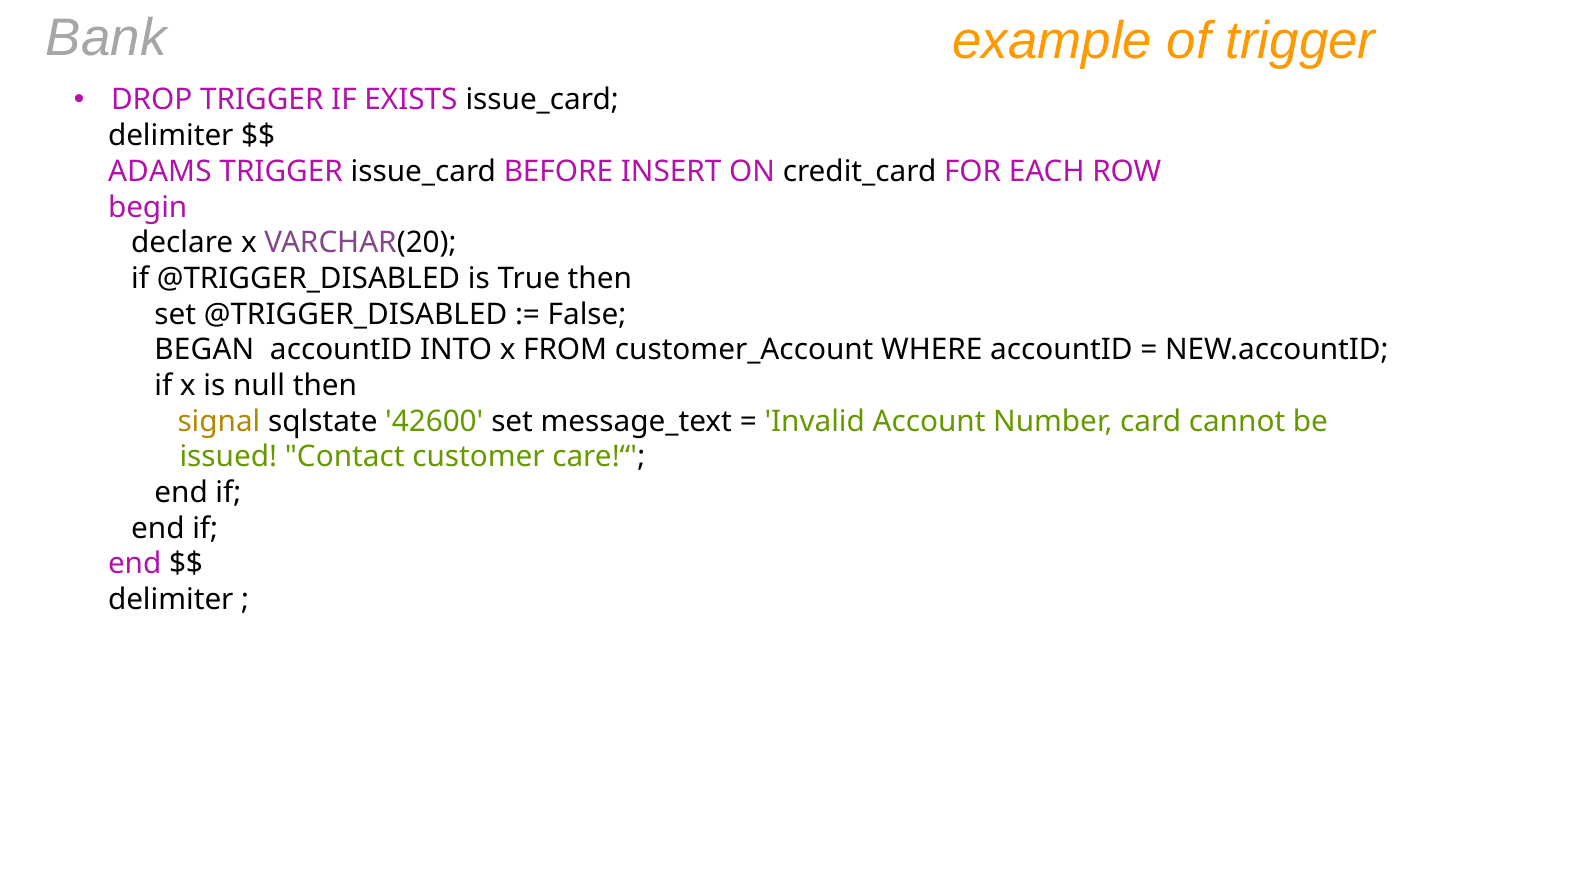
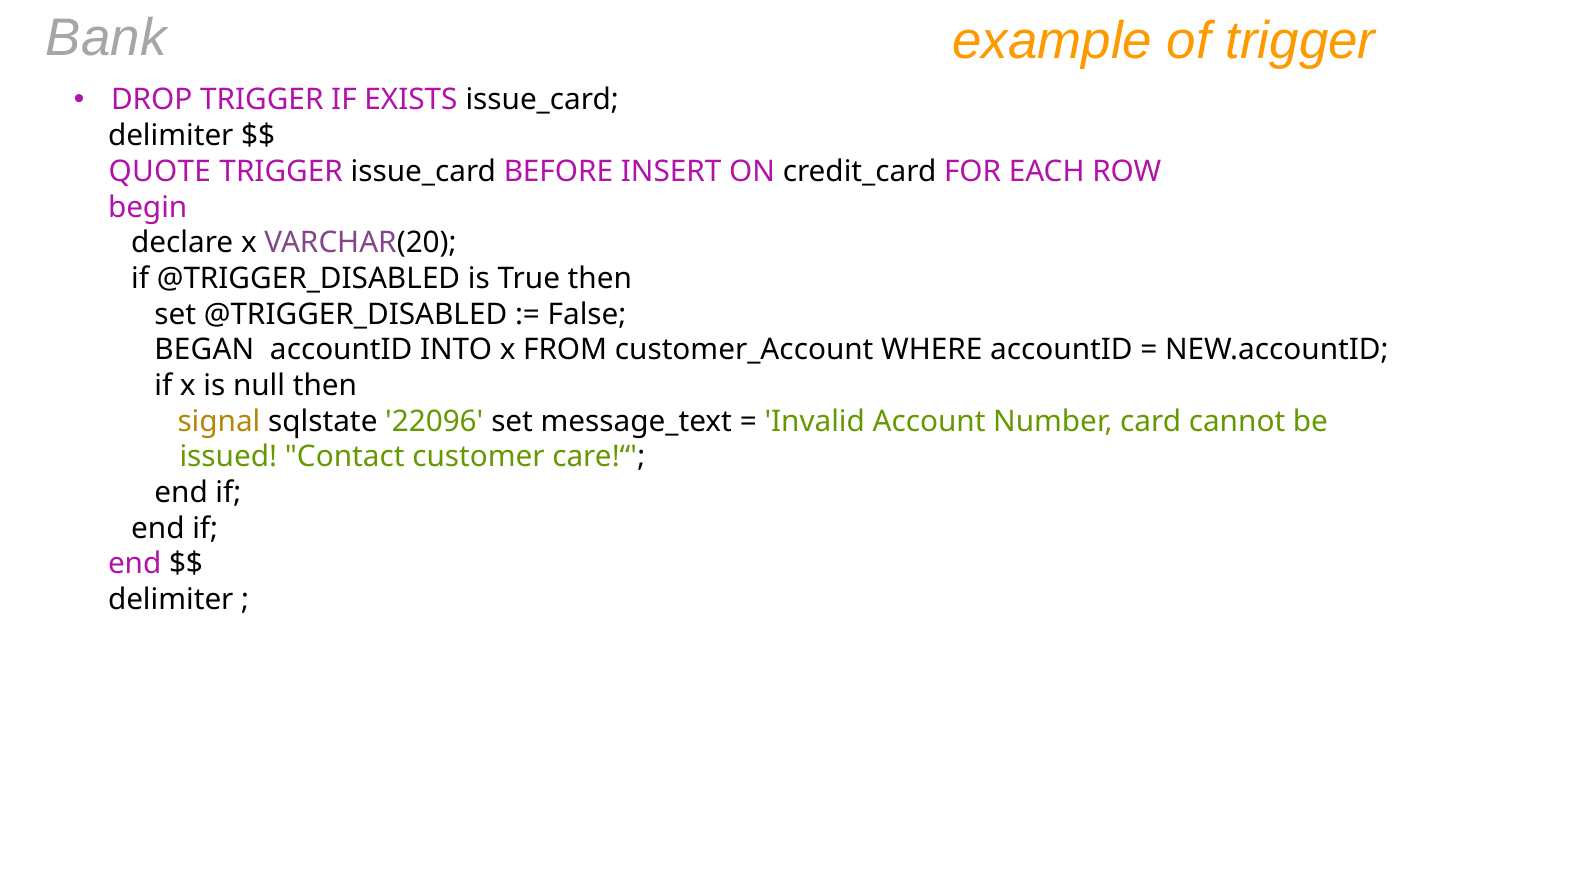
ADAMS: ADAMS -> QUOTE (160, 172)
42600: 42600 -> 22096 (434, 421)
